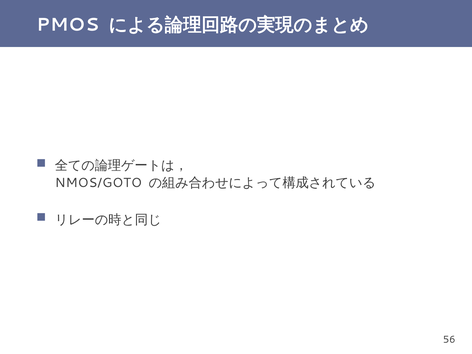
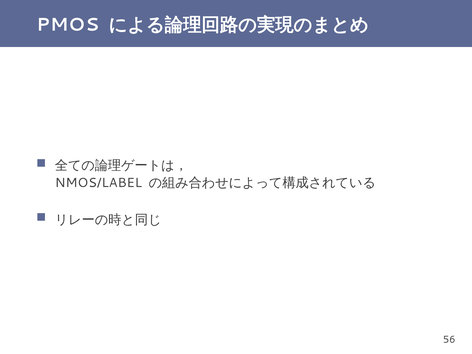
NMOS/GOTO: NMOS/GOTO -> NMOS/LABEL (98, 183)
